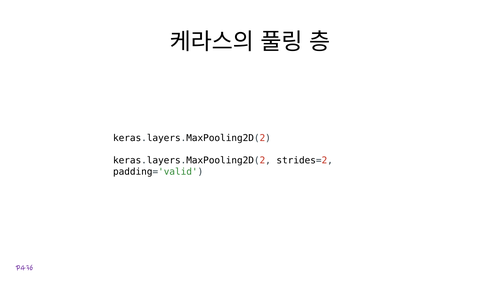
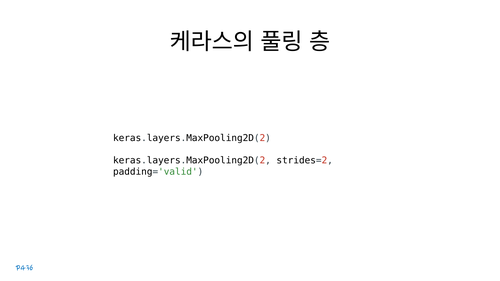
P436 colour: purple -> blue (25, 267)
